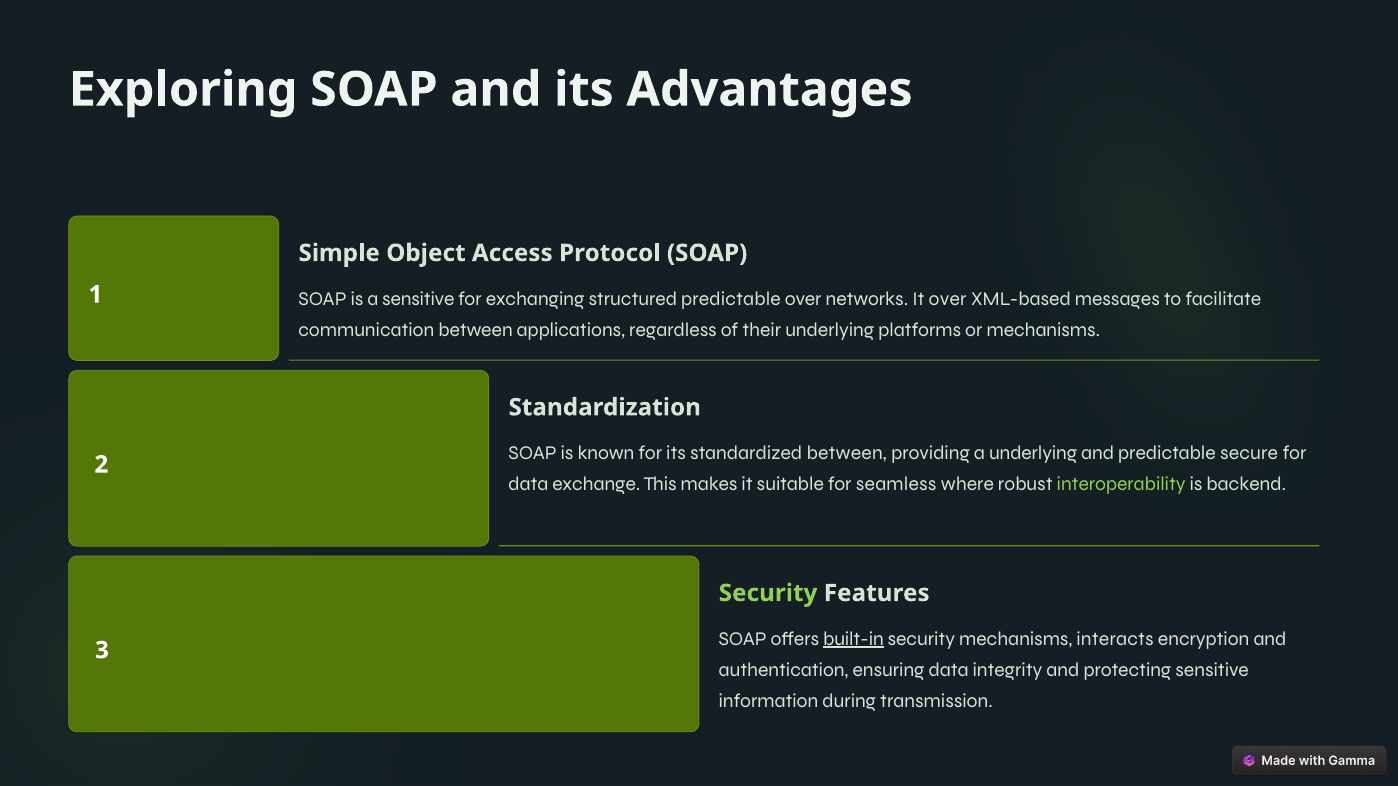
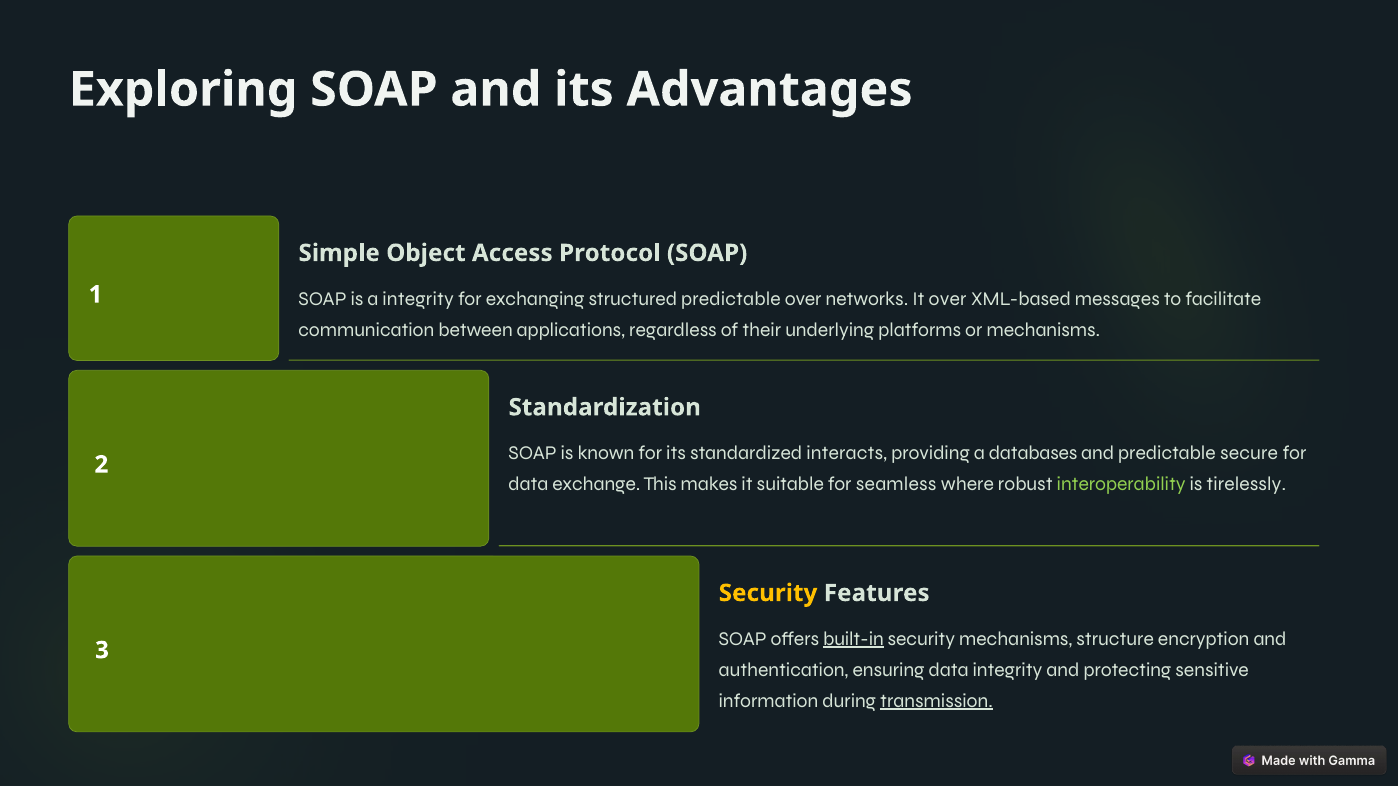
a sensitive: sensitive -> integrity (418, 299)
standardized between: between -> interacts (847, 453)
a underlying: underlying -> databases (1033, 453)
backend: backend -> tirelessly (1246, 484)
Security colour: light green -> yellow (768, 593)
interacts: interacts -> structure (1115, 639)
transmission underline: none -> present (937, 701)
